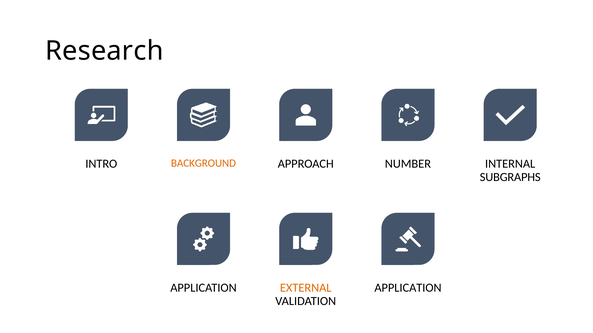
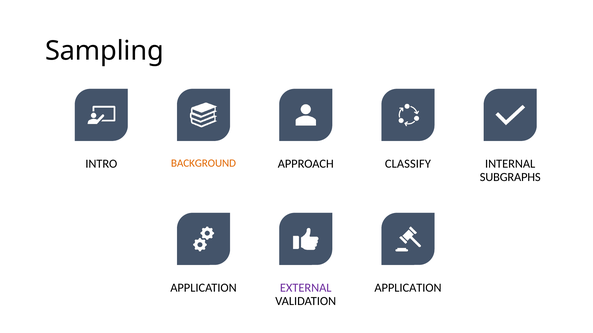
Research: Research -> Sampling (104, 51)
NUMBER: NUMBER -> CLASSIFY (408, 164)
EXTERNAL colour: orange -> purple (306, 288)
